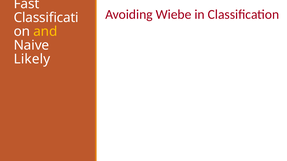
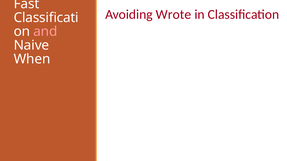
Wiebe: Wiebe -> Wrote (174, 15)
and colour: yellow -> pink (45, 31)
Likely: Likely -> When (32, 59)
